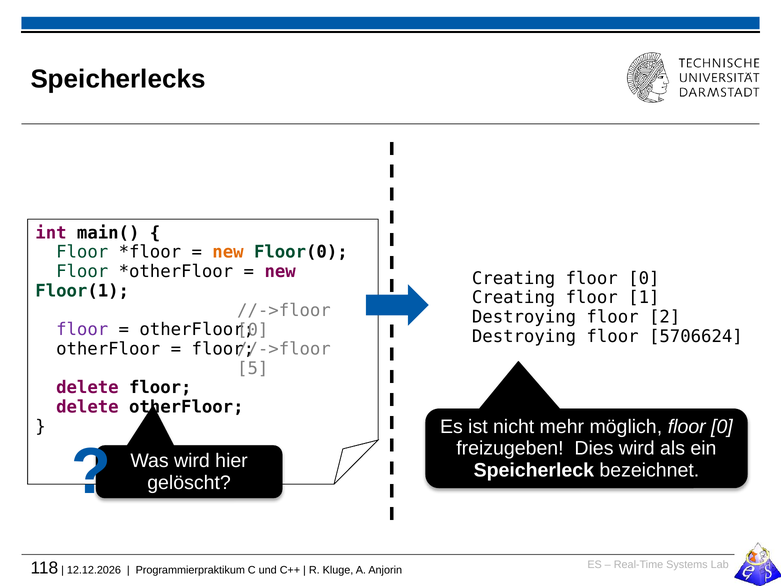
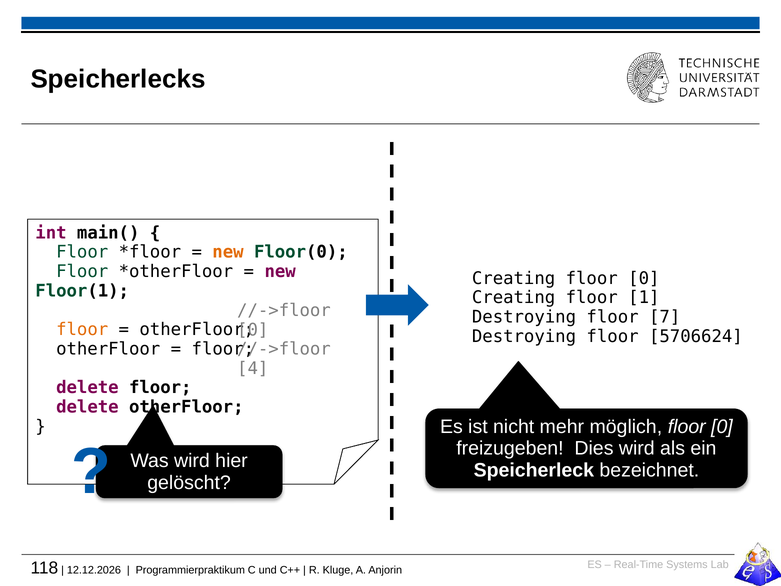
2: 2 -> 7 (665, 317)
floor colour: purple -> orange (82, 330)
5: 5 -> 4 (253, 368)
